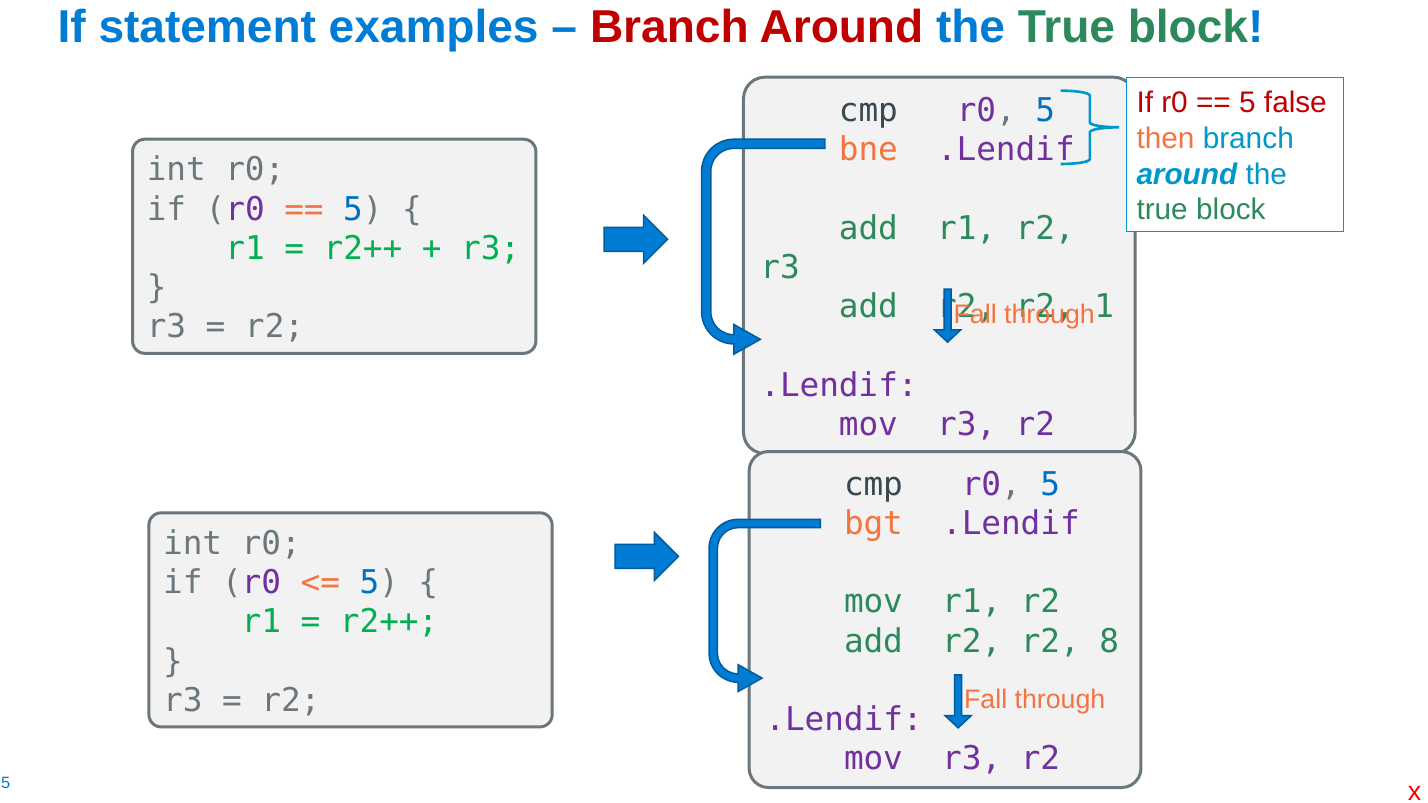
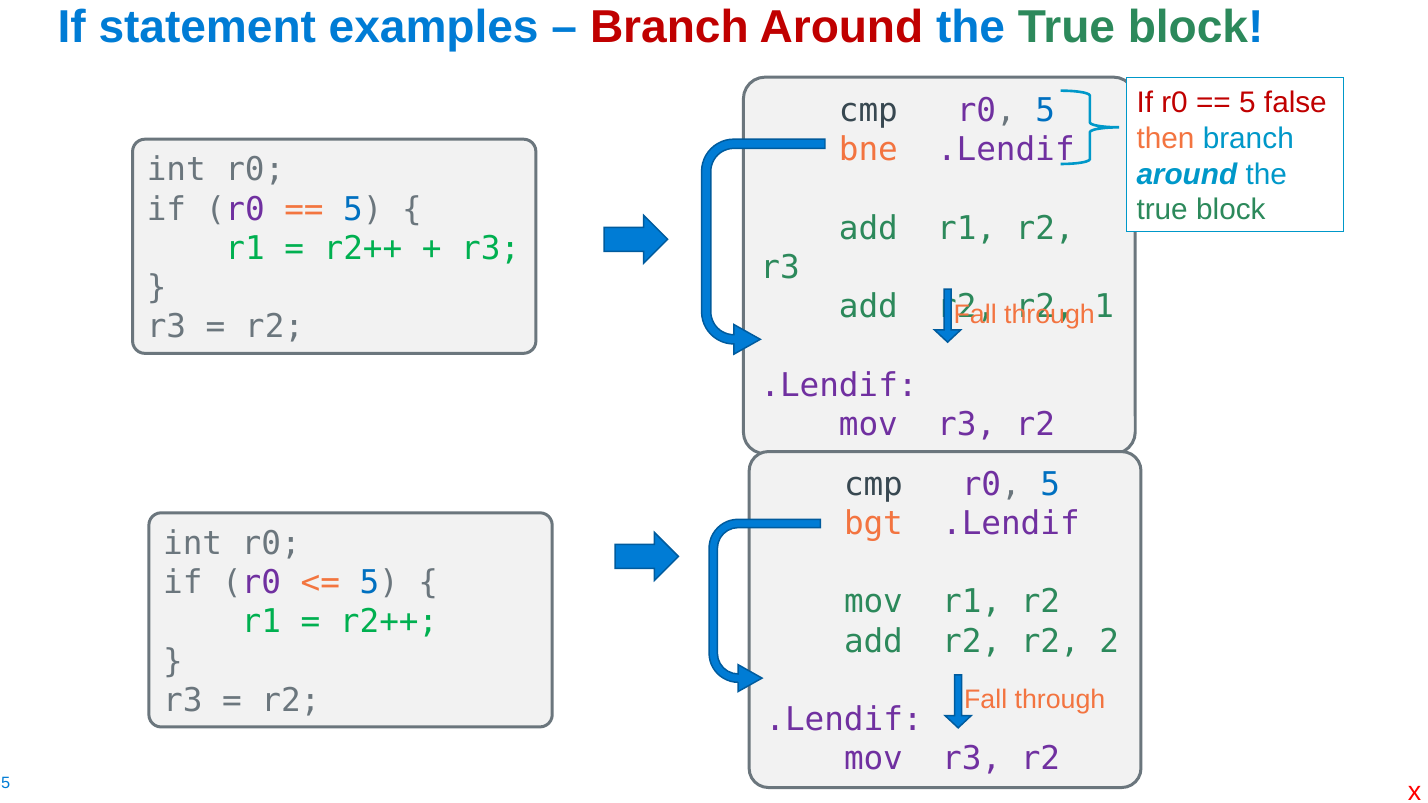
8: 8 -> 2 (1109, 642)
